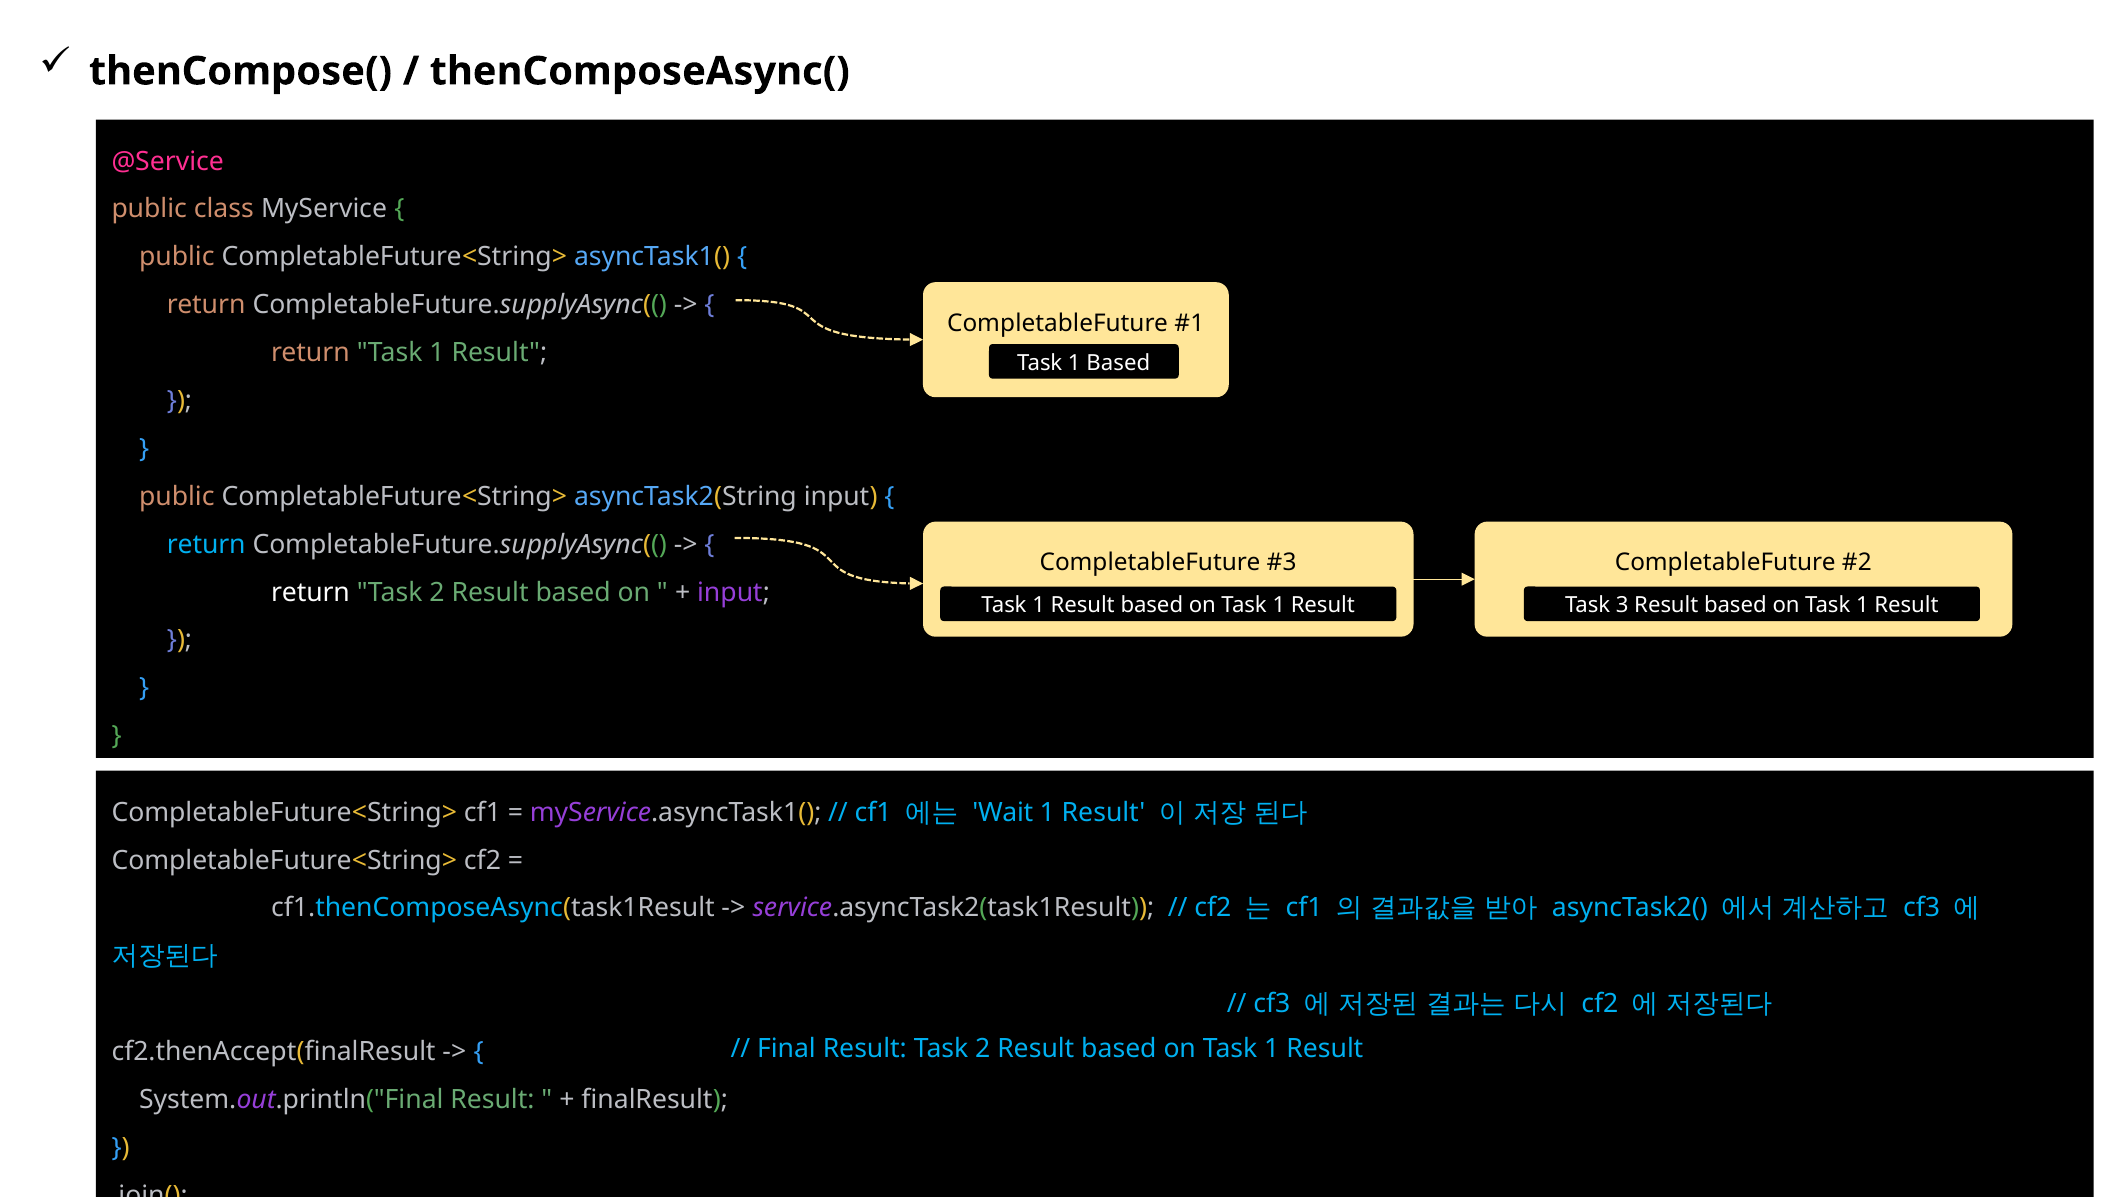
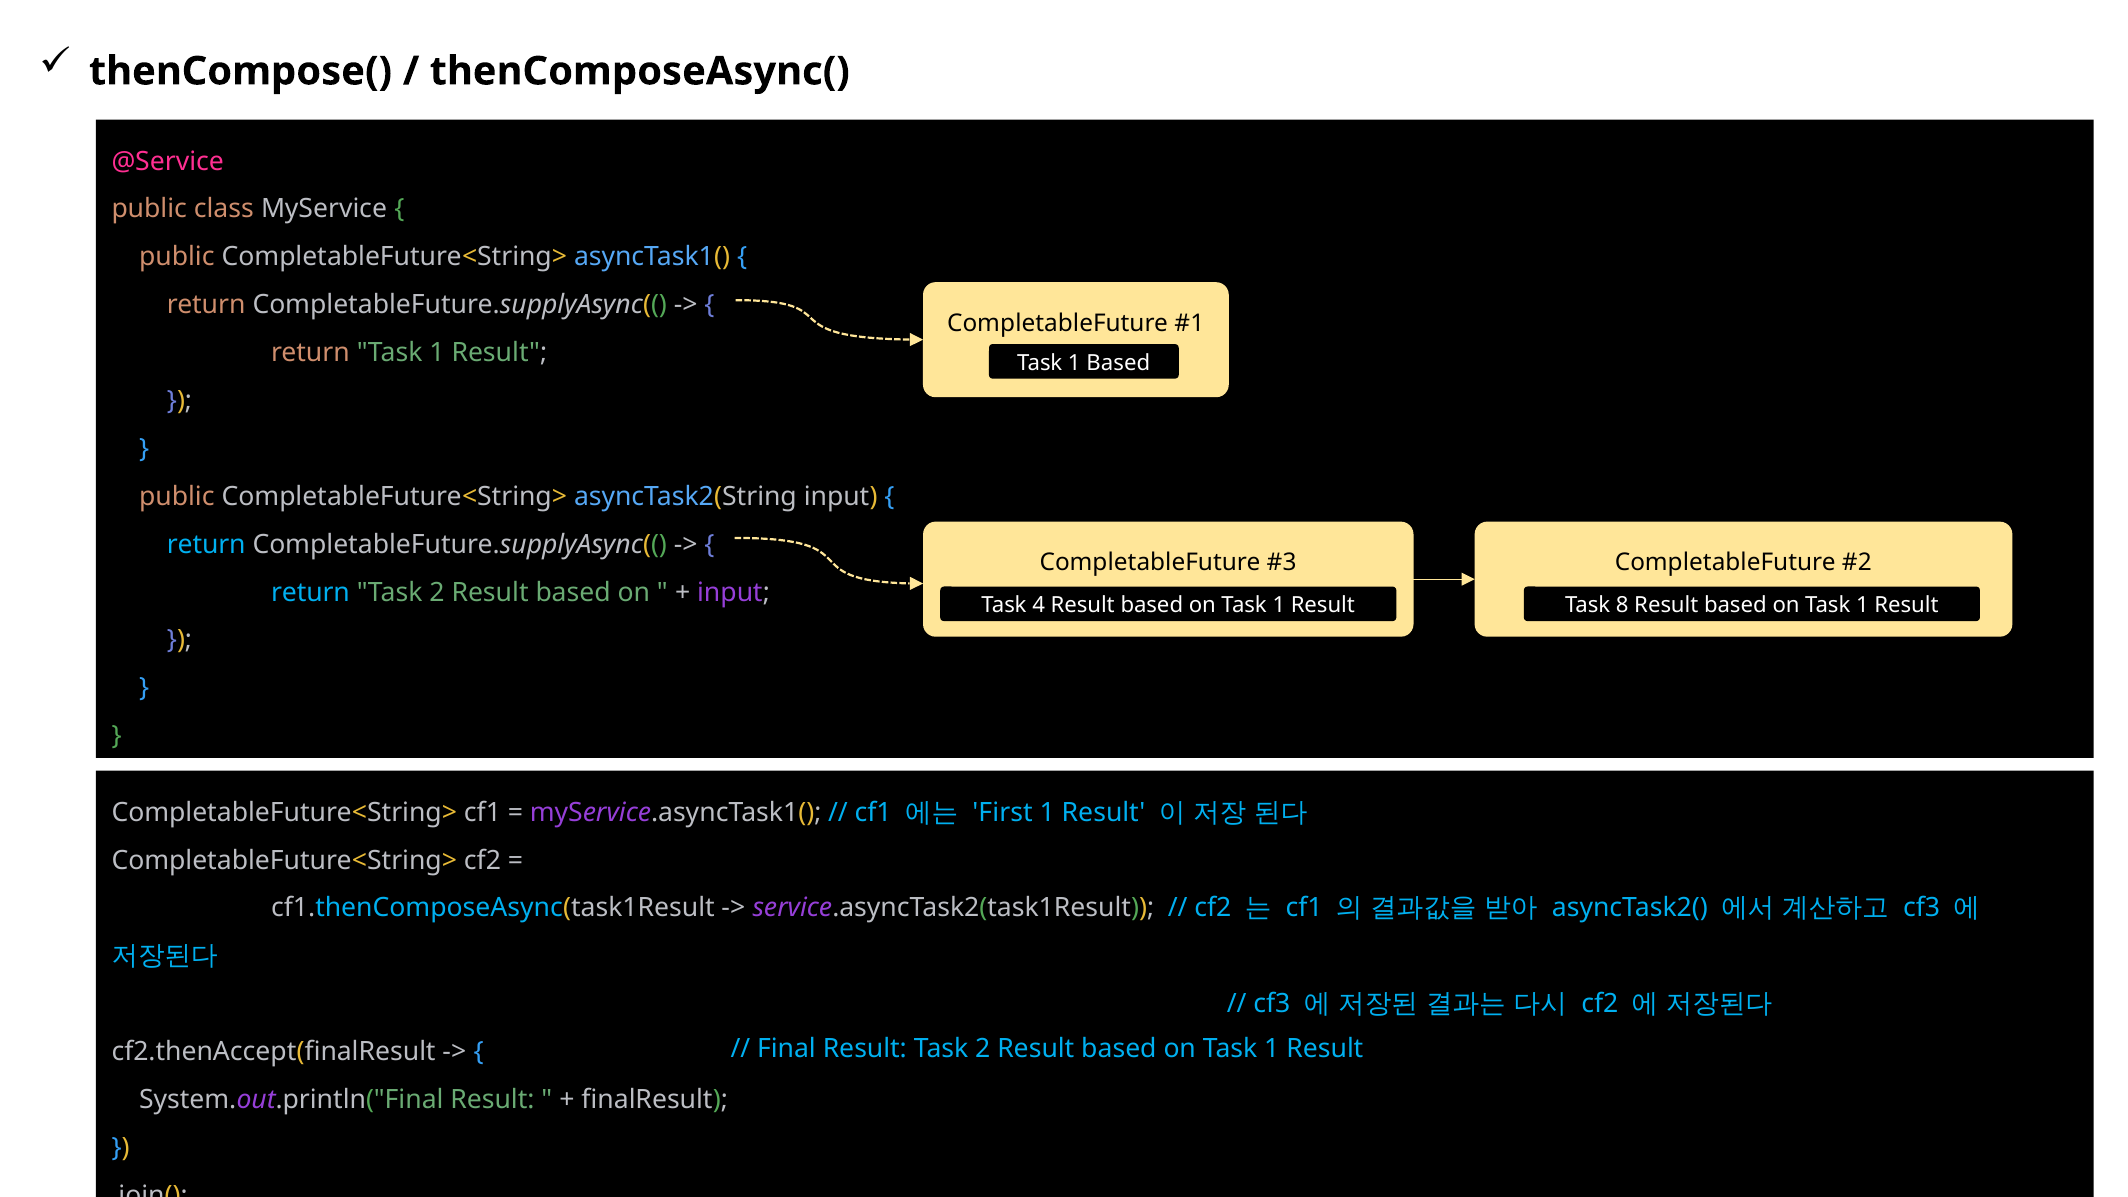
return colour: white -> light blue (311, 592)
1: 1 -> 4 (1039, 605)
3: 3 -> 8 (1622, 605)
Wait: Wait -> First (1003, 812)
